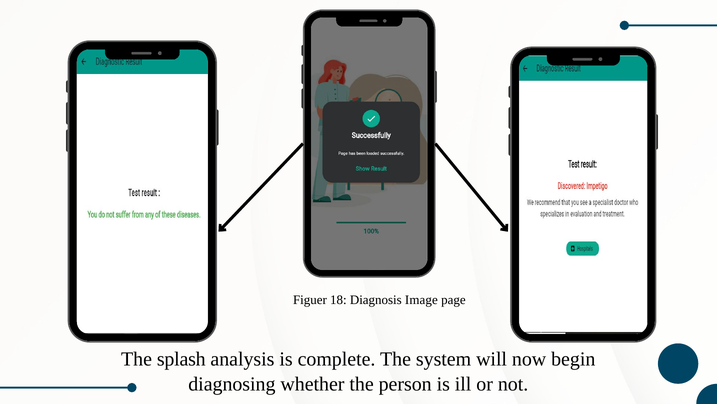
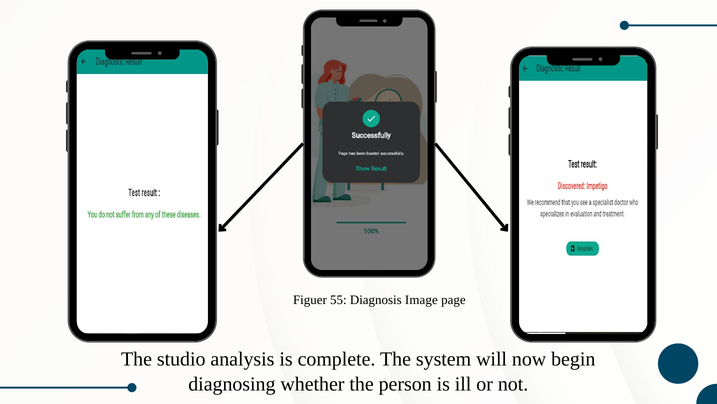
18: 18 -> 55 (338, 300)
splash: splash -> studio (181, 358)
